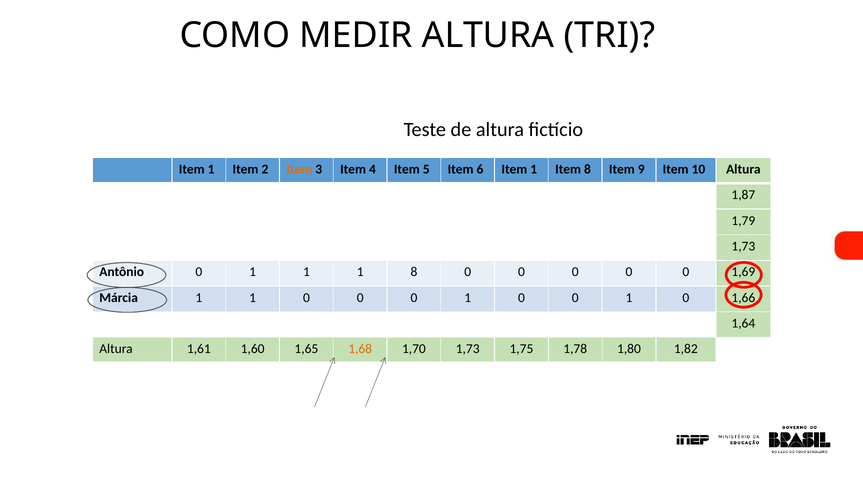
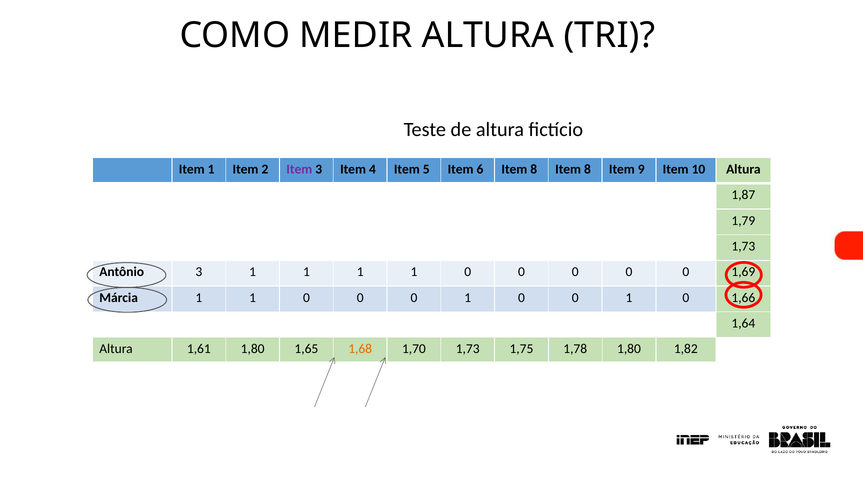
Item colour: orange -> purple (299, 169)
6 Item 1: 1 -> 8 (534, 169)
Antônio 0: 0 -> 3 (199, 272)
8: 8 -> 1 (414, 272)
1,61 1,60: 1,60 -> 1,80 (253, 349)
